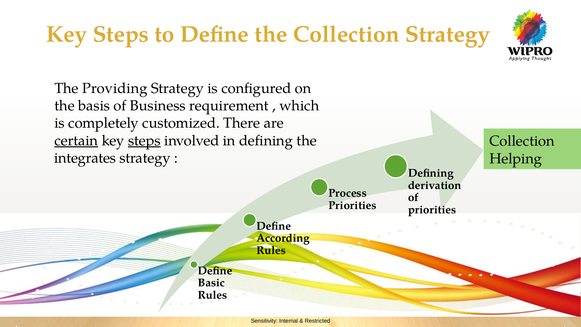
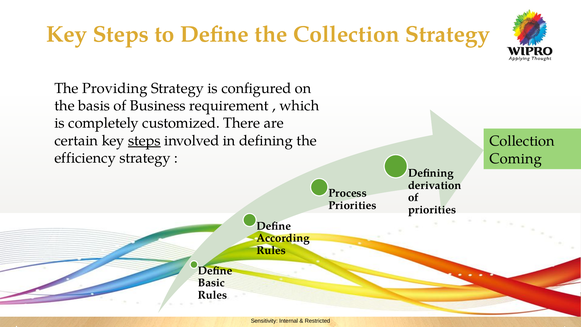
certain underline: present -> none (76, 141)
integrates: integrates -> efficiency (85, 158)
Helping: Helping -> Coming (516, 158)
